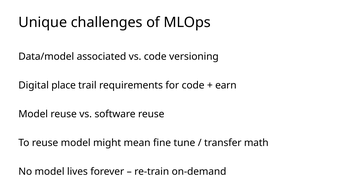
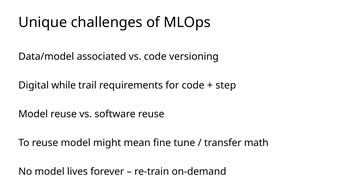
place: place -> while (64, 86)
earn: earn -> step (226, 86)
